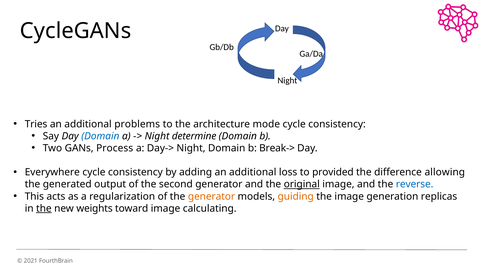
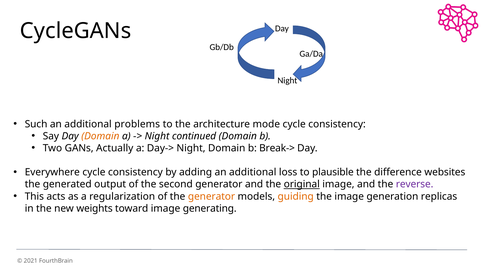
Tries: Tries -> Such (36, 124)
Domain colour: blue -> orange (100, 136)
determine: determine -> continued (194, 136)
Process: Process -> Actually (115, 148)
provided: provided -> plausible (333, 172)
allowing: allowing -> websites (445, 172)
reverse colour: blue -> purple (415, 184)
the underline: present -> none (44, 208)
calculating: calculating -> generating (210, 208)
